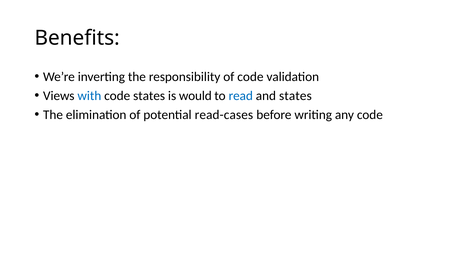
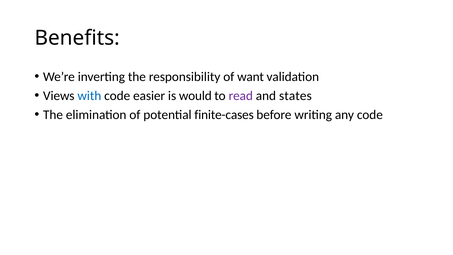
of code: code -> want (251, 77)
code states: states -> easier (149, 96)
read colour: blue -> purple (241, 96)
read-cases: read-cases -> finite-cases (224, 115)
